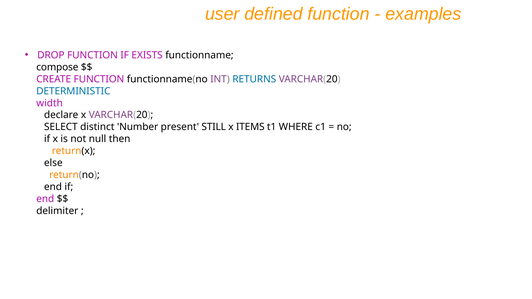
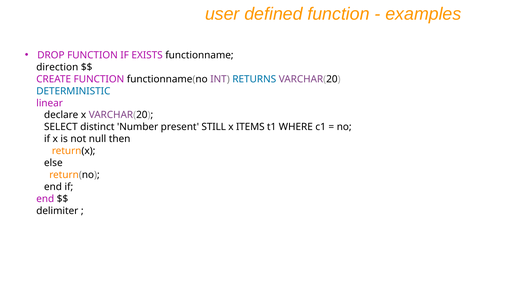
compose: compose -> direction (57, 67)
width: width -> linear (50, 103)
